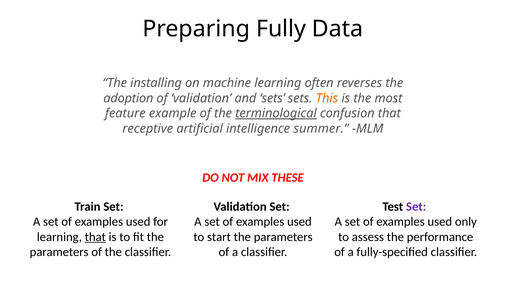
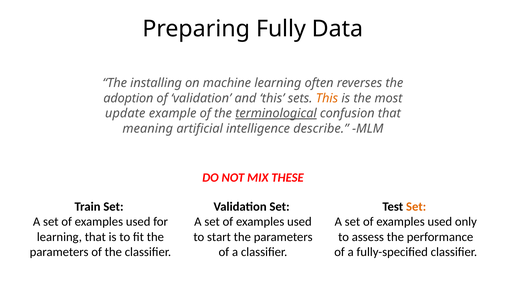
and sets: sets -> this (272, 98)
feature: feature -> update (125, 113)
receptive: receptive -> meaning (148, 128)
summer: summer -> describe (321, 128)
Set colour: purple -> orange (416, 206)
that underline: present -> none (95, 237)
